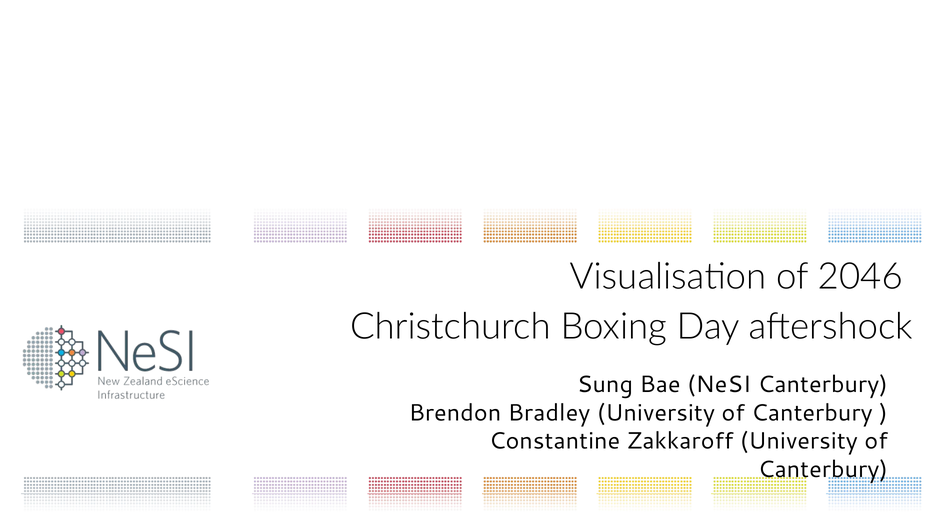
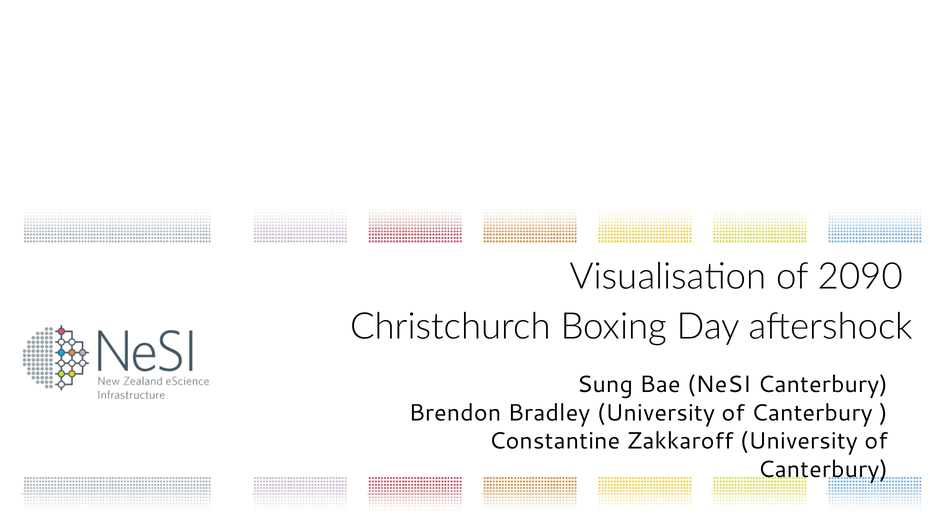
2046: 2046 -> 2090 (860, 277)
